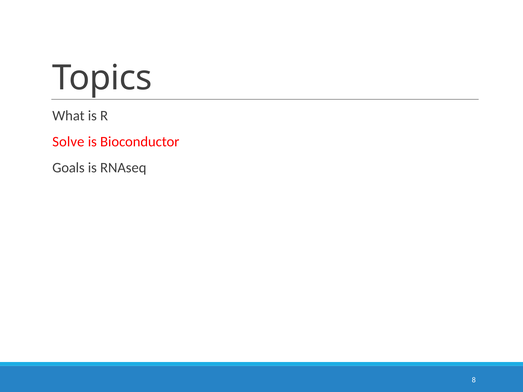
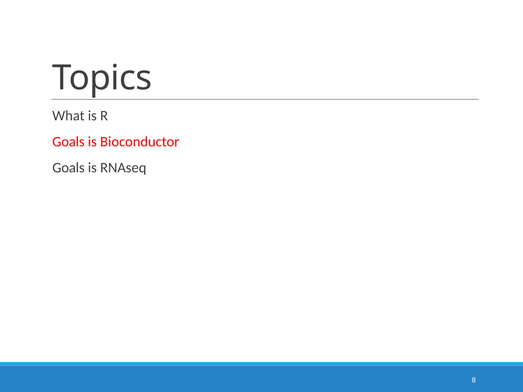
Solve: Solve -> Goals (68, 142)
